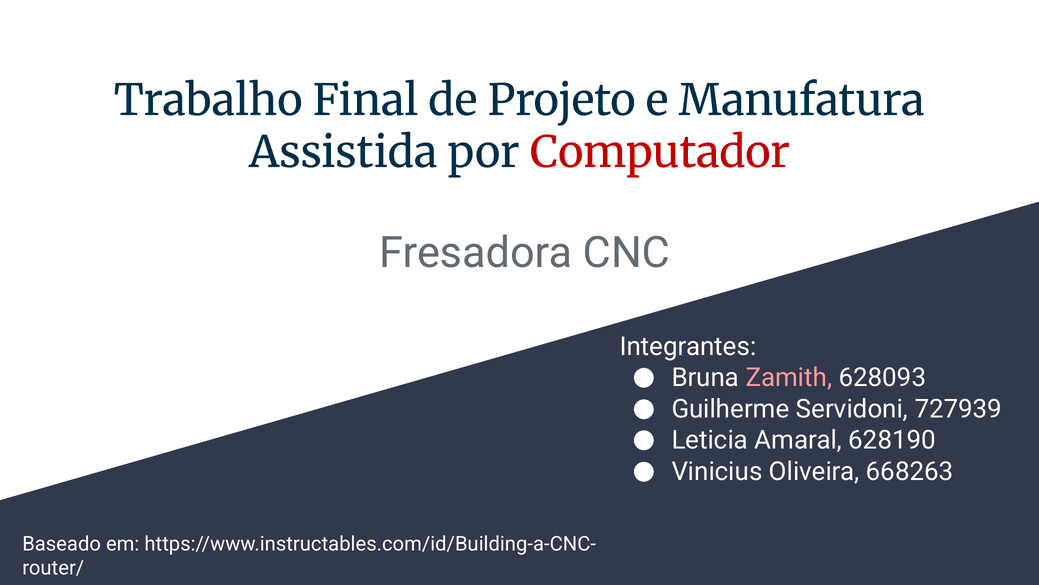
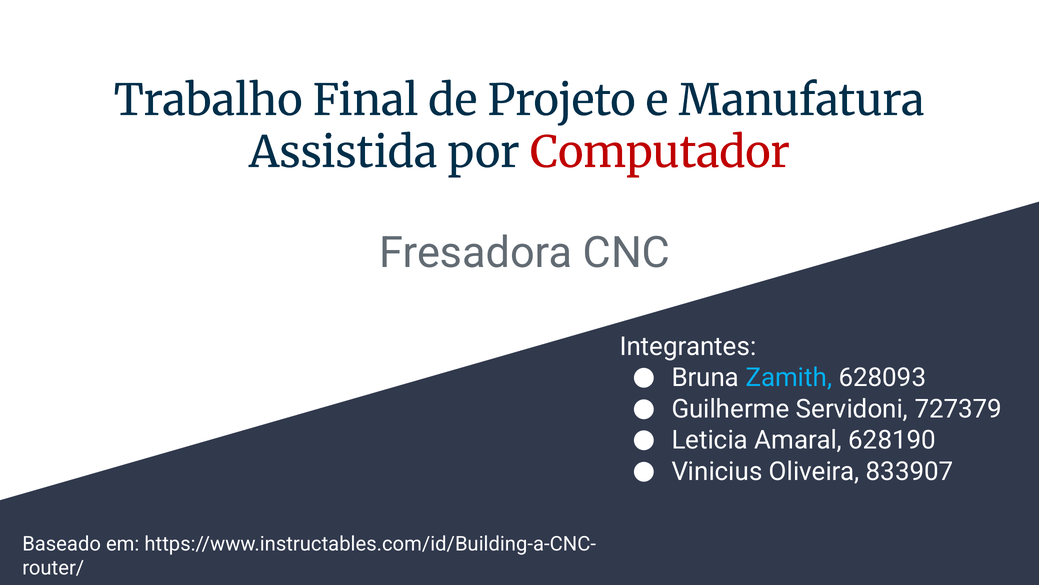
Zamith colour: pink -> light blue (789, 377)
727939: 727939 -> 727379 (958, 409)
668263: 668263 -> 833907 (910, 471)
